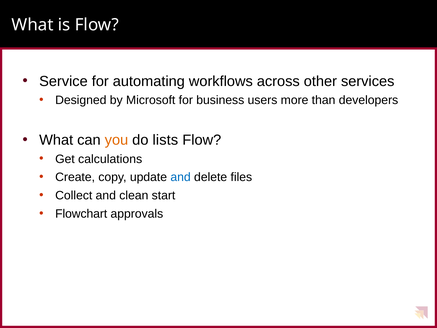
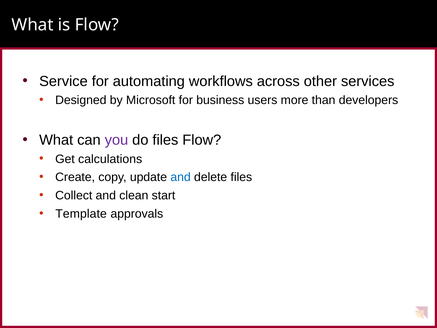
you colour: orange -> purple (116, 140)
do lists: lists -> files (165, 140)
Flowchart: Flowchart -> Template (81, 214)
